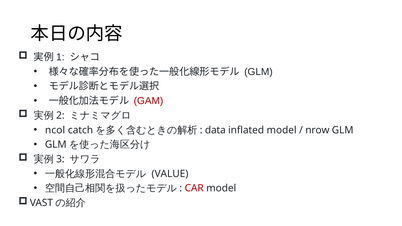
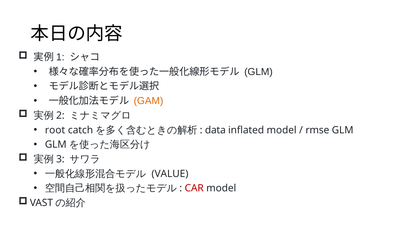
GAM colour: red -> orange (149, 101)
ncol: ncol -> root (55, 130)
nrow: nrow -> rmse (317, 130)
